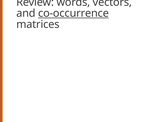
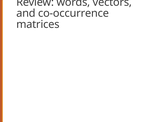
co-occurrence underline: present -> none (73, 13)
